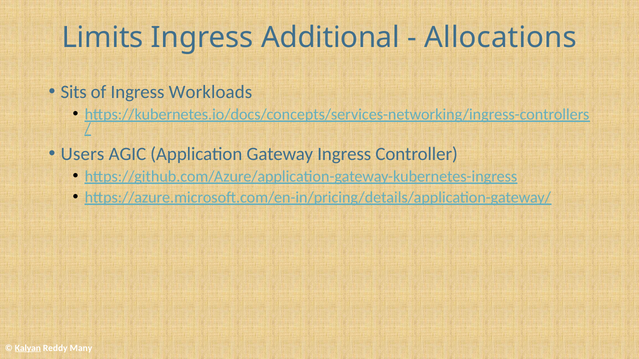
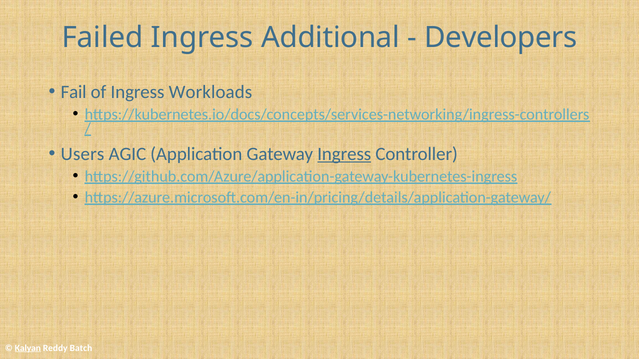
Limits: Limits -> Failed (103, 38)
Allocations: Allocations -> Developers (501, 38)
Sits: Sits -> Fail (74, 92)
Ingress underline: none -> present (344, 154)
Many: Many -> Batch (81, 348)
